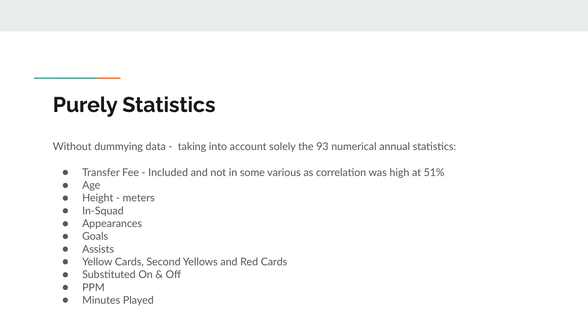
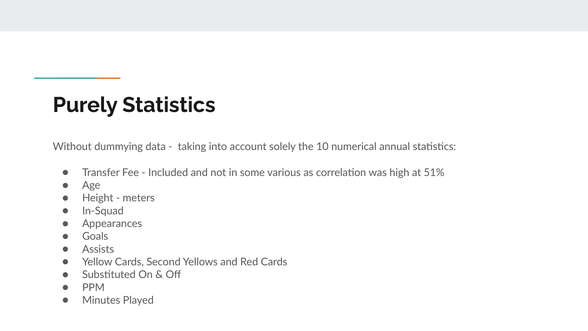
93: 93 -> 10 (322, 147)
